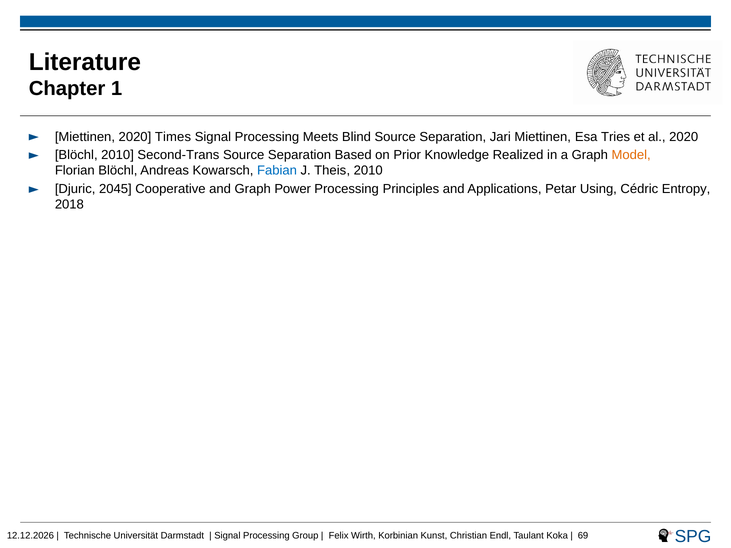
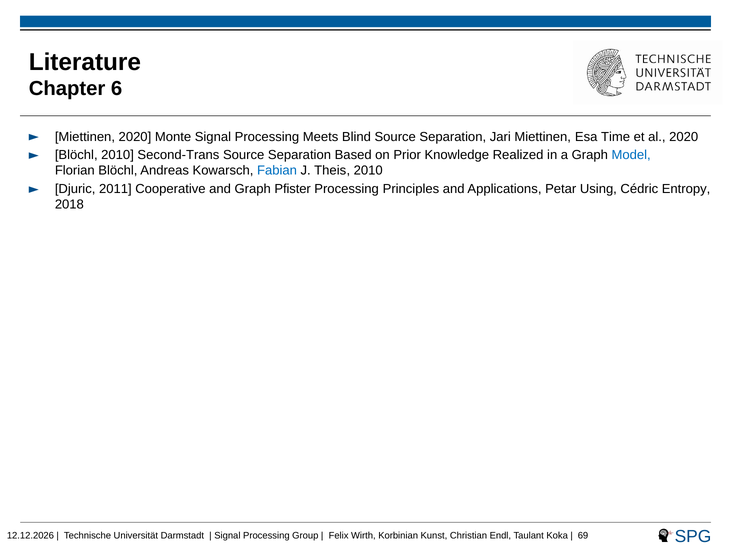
1: 1 -> 6 (117, 89)
Times: Times -> Monte (173, 137)
Tries: Tries -> Time (616, 137)
Model colour: orange -> blue (631, 155)
2045: 2045 -> 2011 (115, 189)
Power: Power -> Pfister (293, 189)
